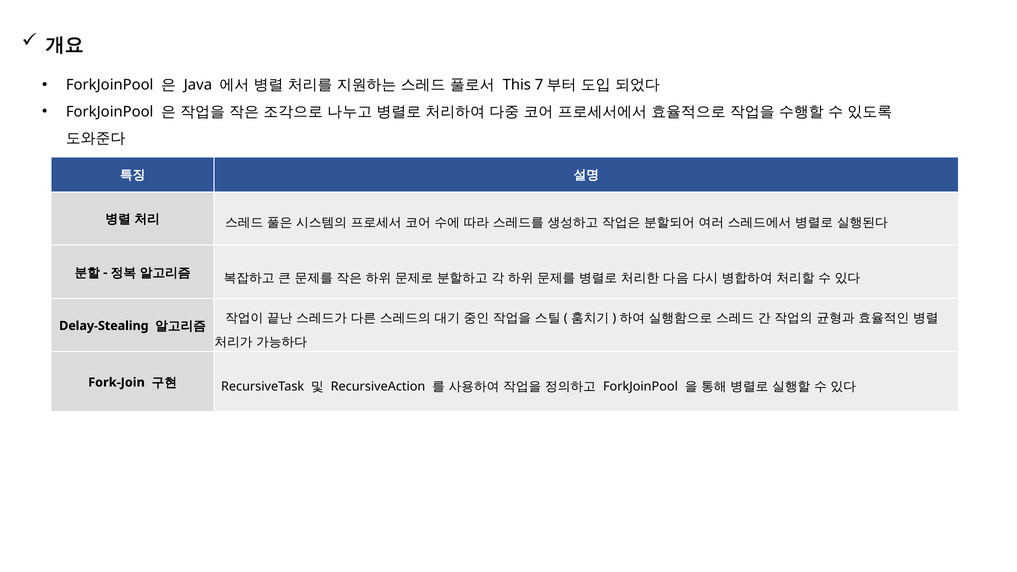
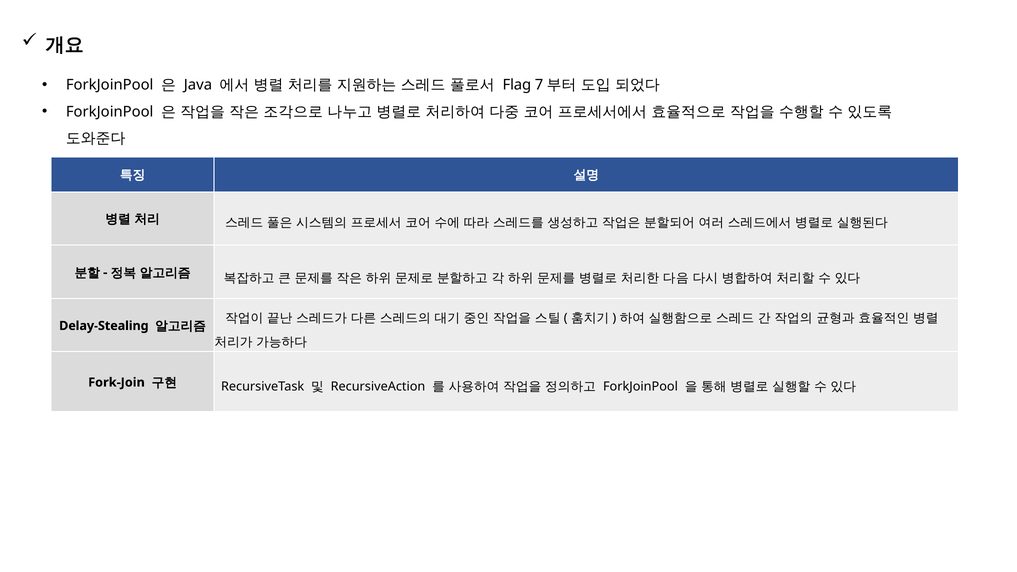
This: This -> Flag (517, 85)
